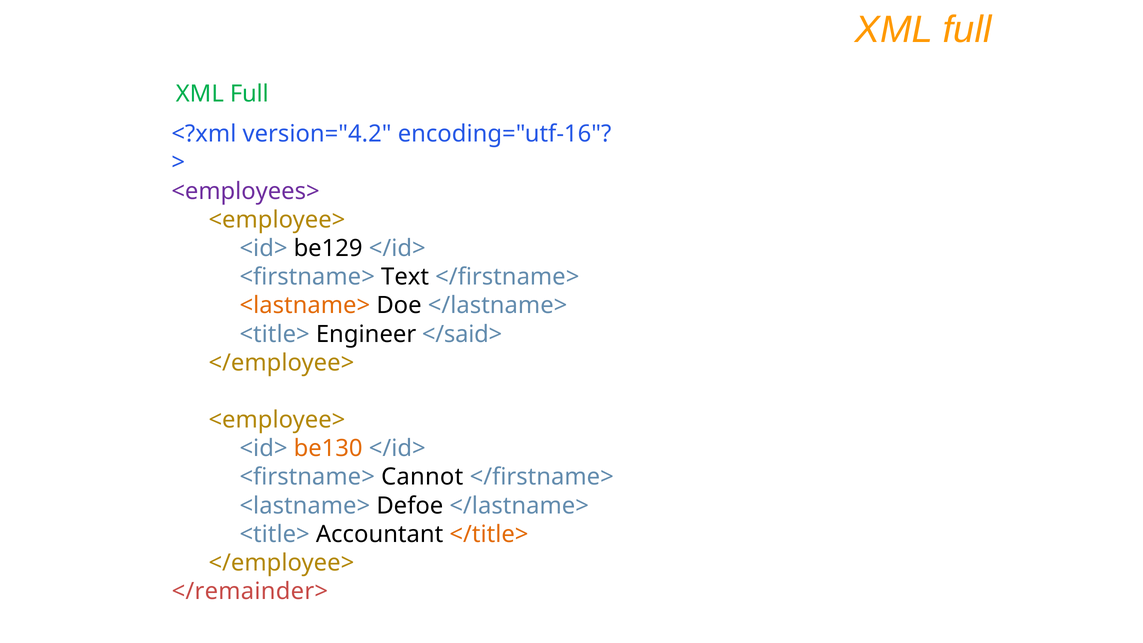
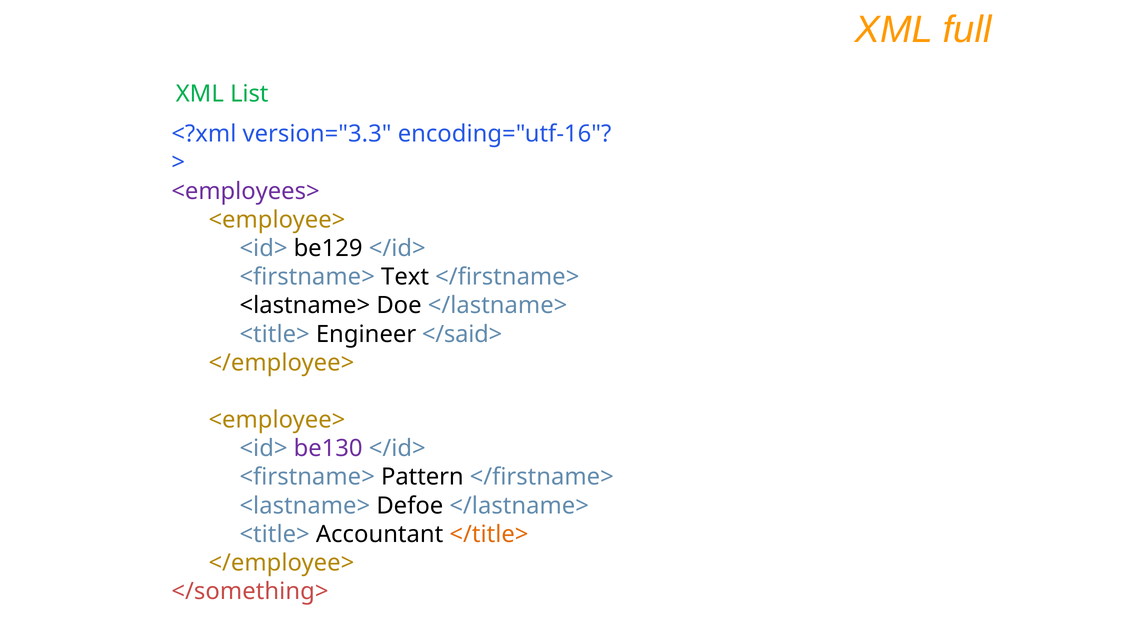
Full: Full -> List (249, 94)
version="4.2: version="4.2 -> version="3.3 (317, 134)
<lastname> colour: orange -> black (305, 306)
be130 colour: orange -> purple (328, 448)
Cannot: Cannot -> Pattern (422, 477)
</remainder>: </remainder> -> </something> (250, 591)
